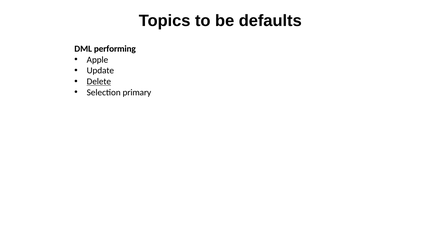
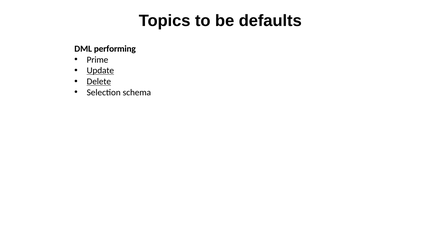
Apple: Apple -> Prime (97, 60)
Update underline: none -> present (100, 71)
primary: primary -> schema (137, 93)
